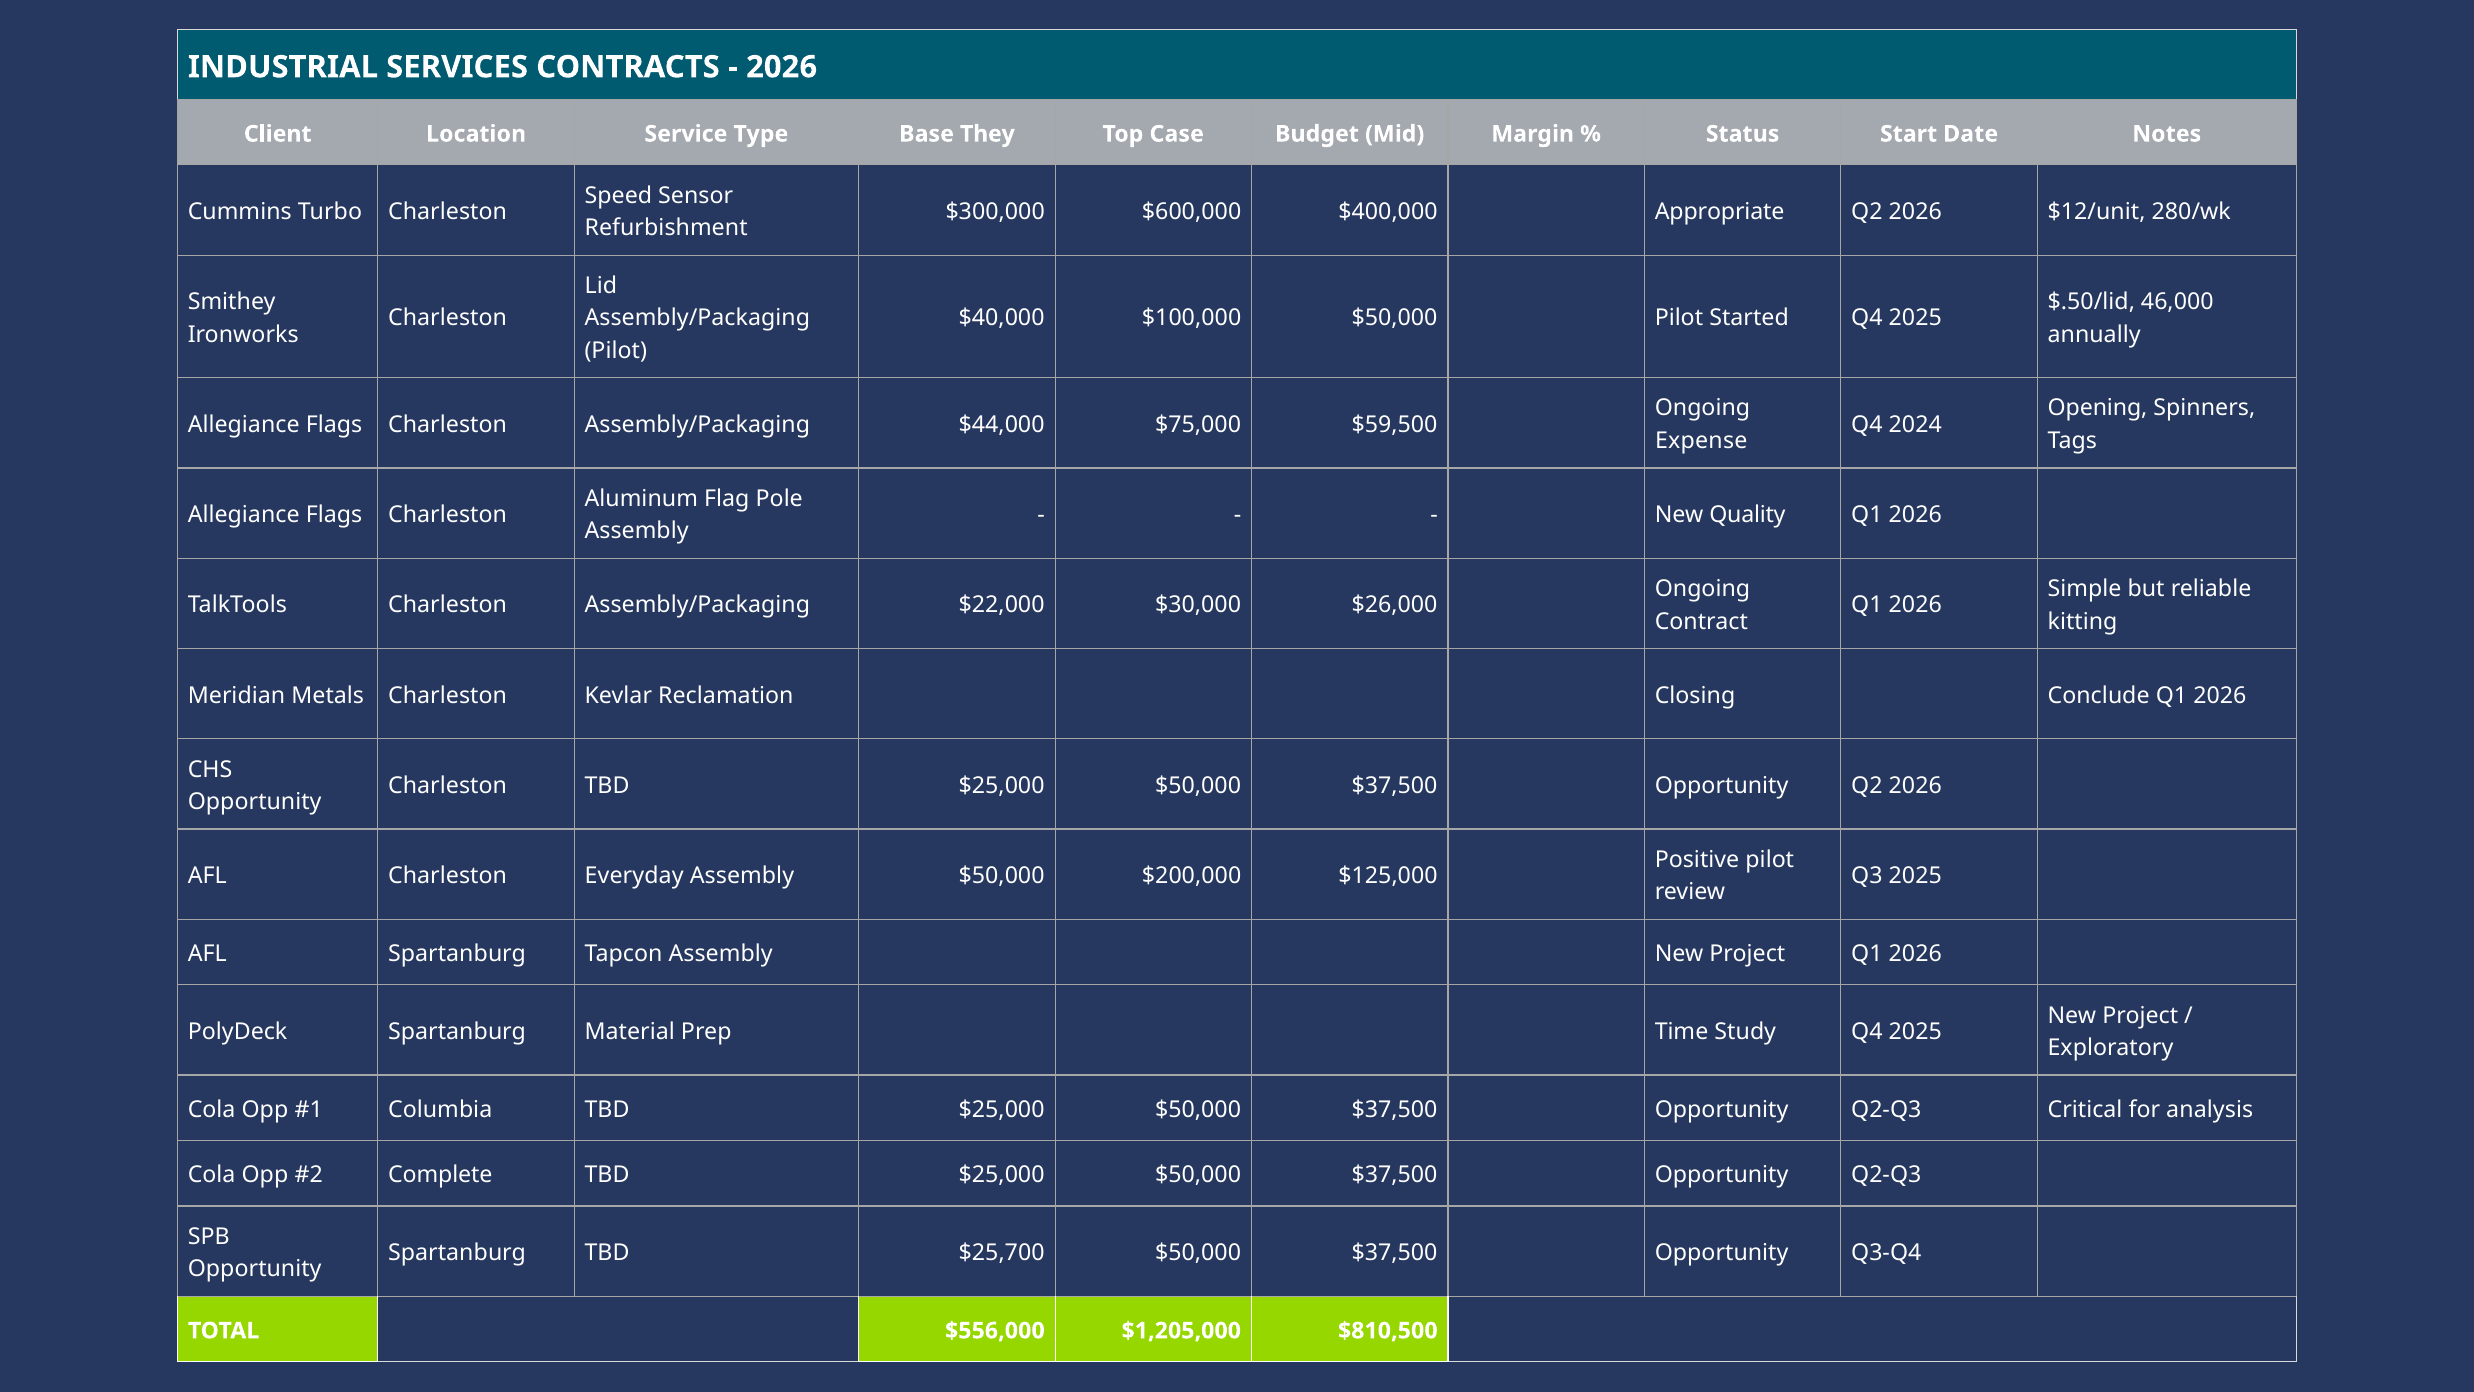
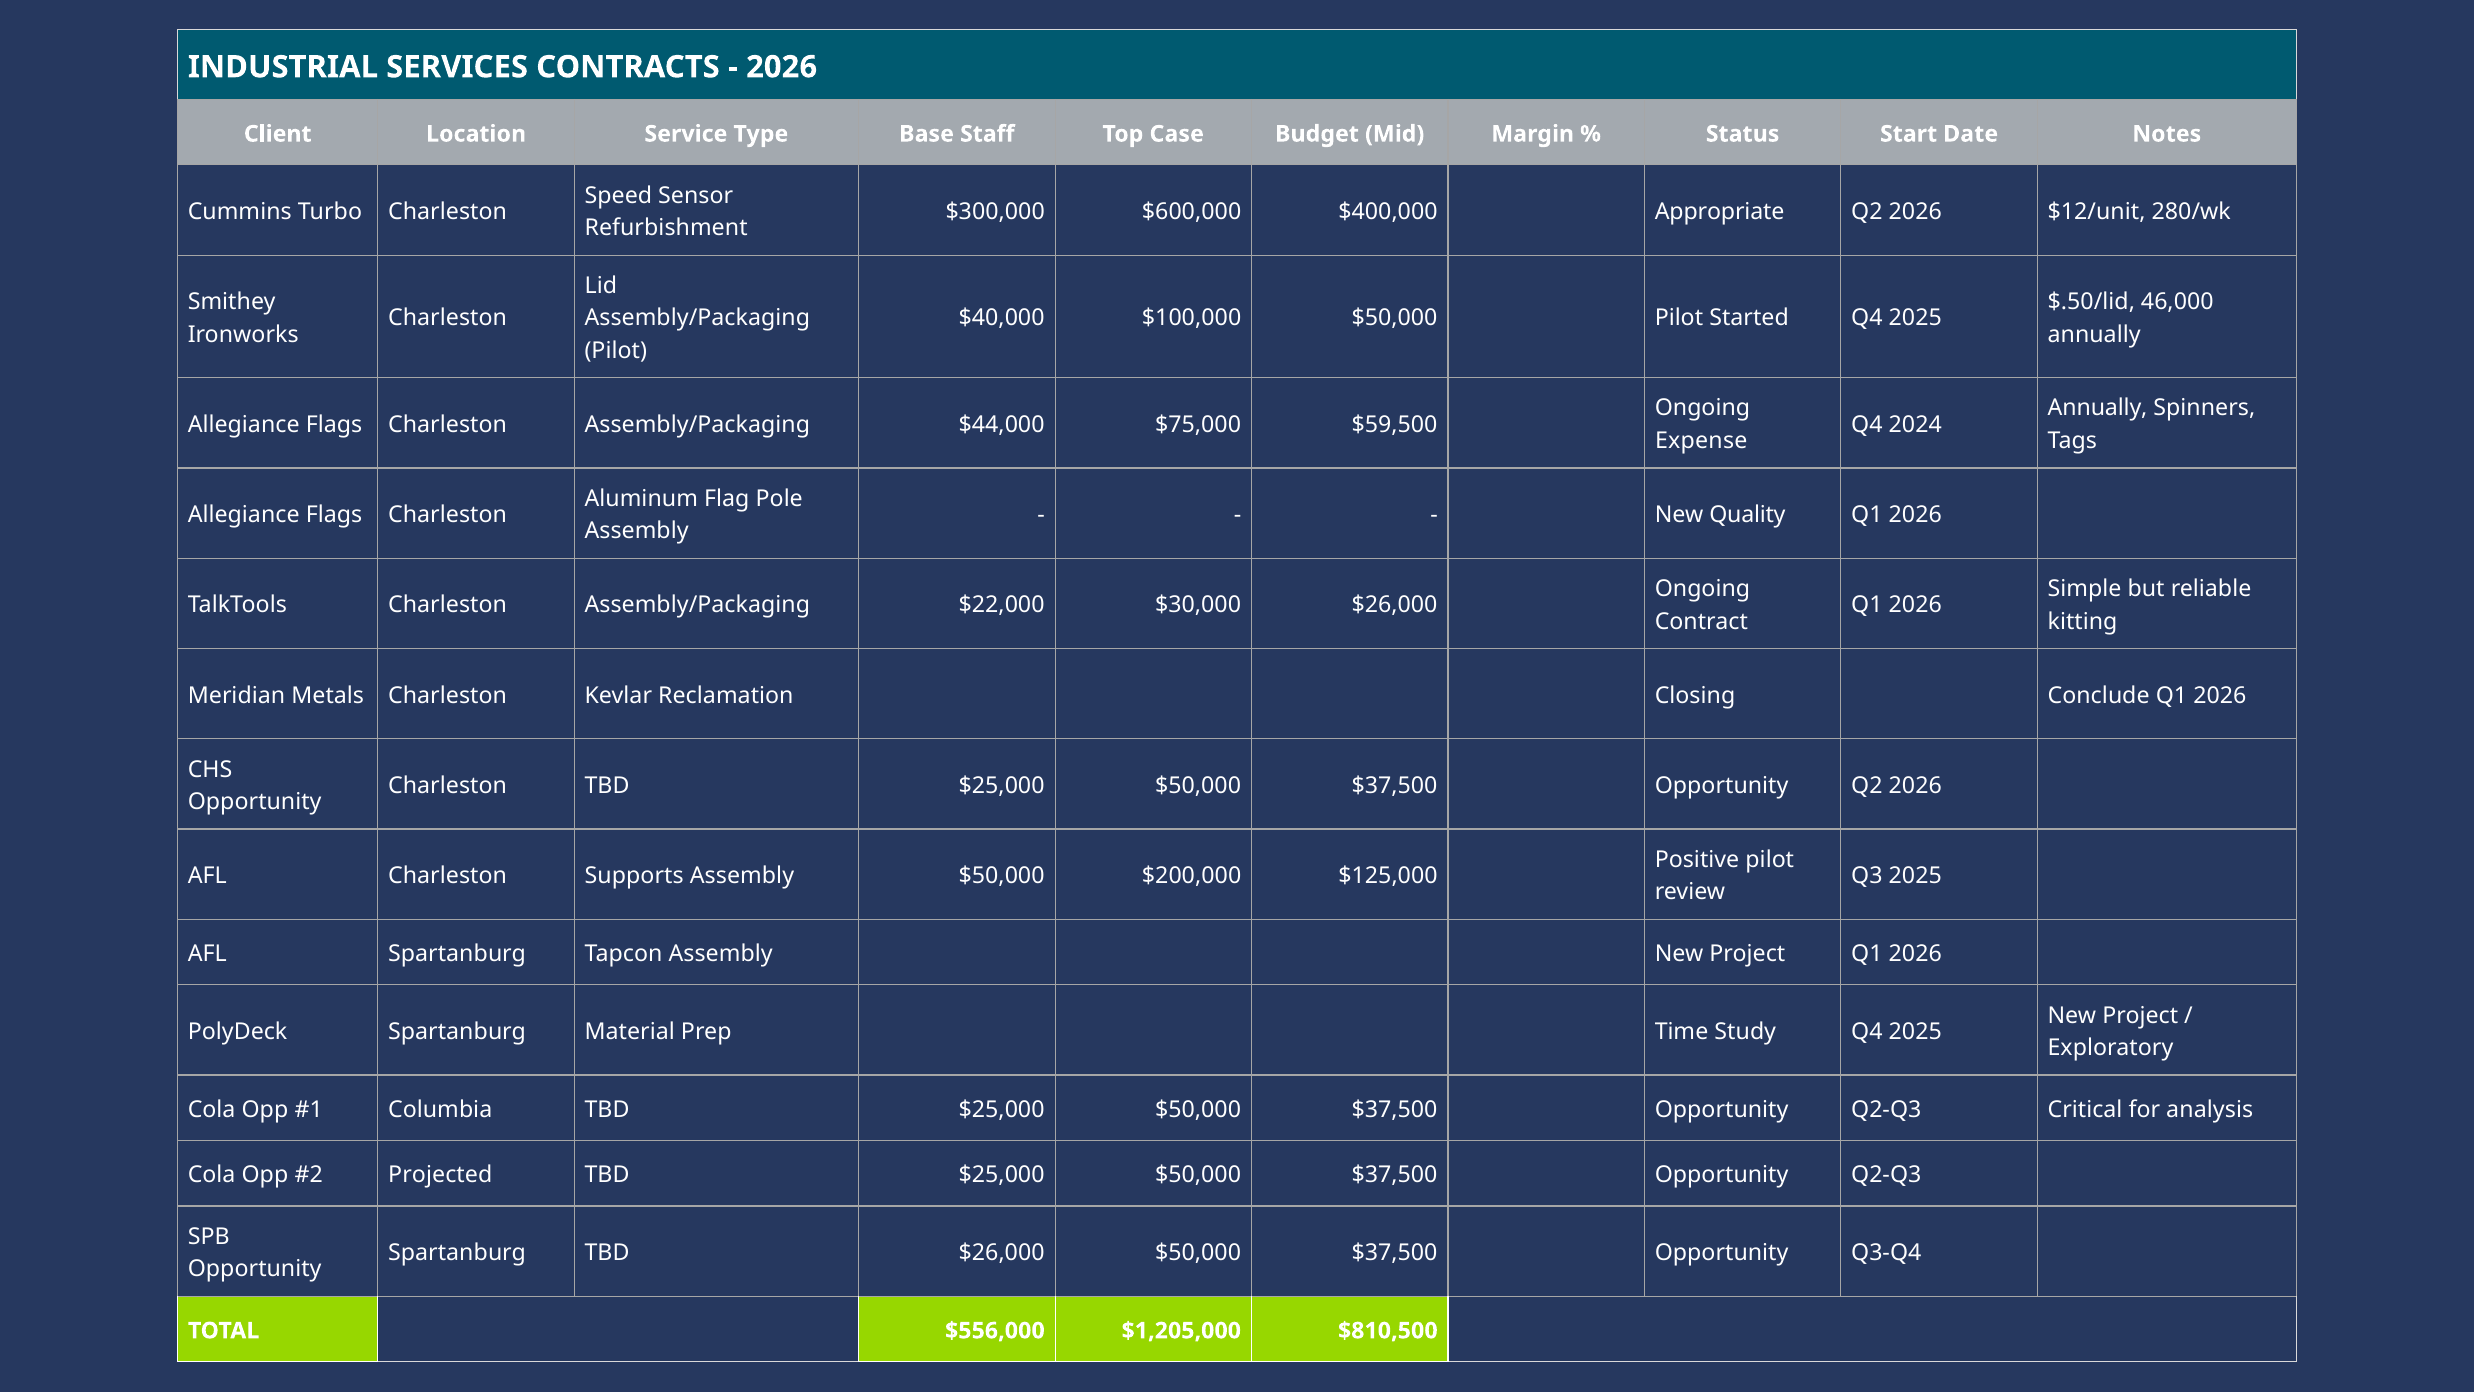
They: They -> Staff (987, 134)
Opening: Opening -> Annually (2098, 408)
Everyday: Everyday -> Supports (634, 876)
Complete: Complete -> Projected (440, 1175)
TBD $25,700: $25,700 -> $26,000 (1002, 1253)
